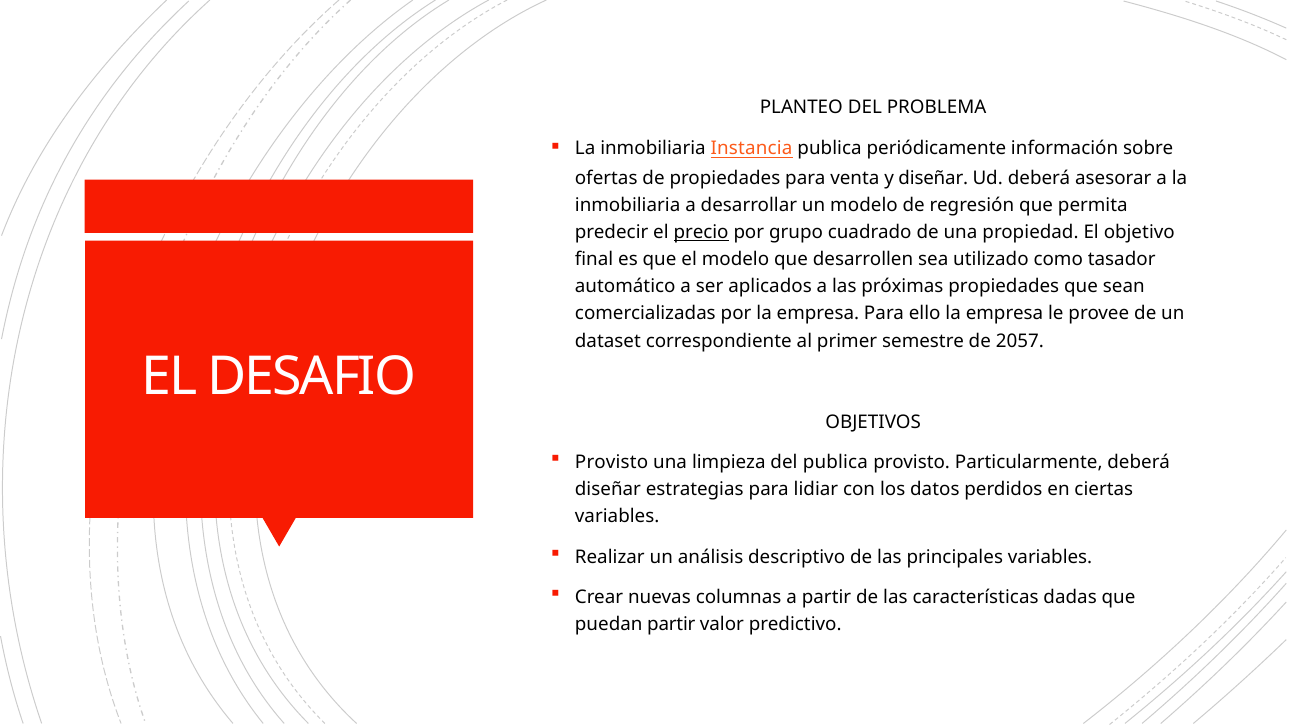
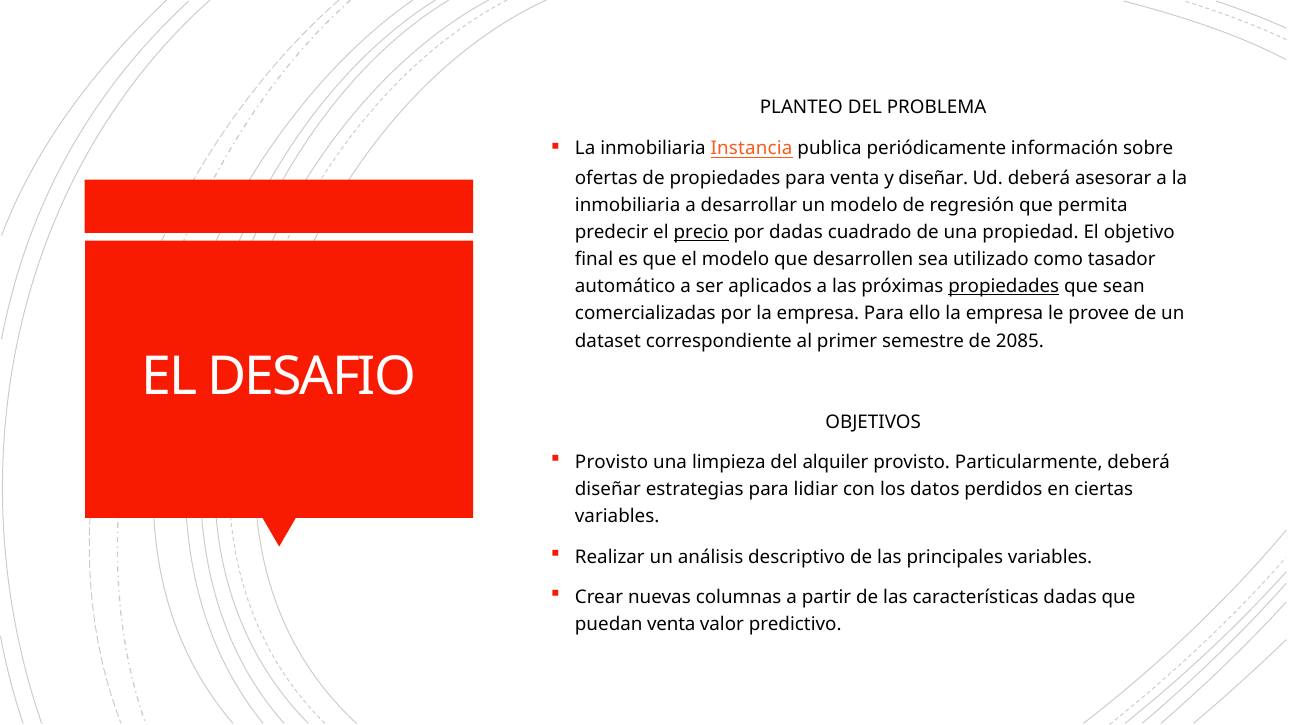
por grupo: grupo -> dadas (796, 233)
propiedades underline: none -> present (1004, 287)
2057: 2057 -> 2085 (1020, 341)
del publica: publica -> alquiler (835, 462)
puedan partir: partir -> venta (671, 625)
